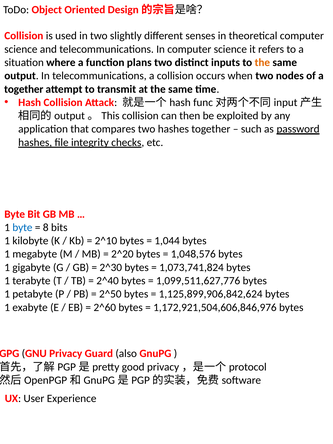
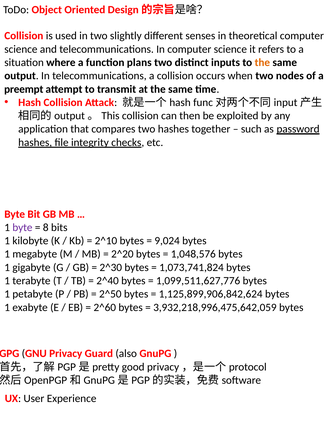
together: together -> preempt (24, 89)
byte colour: blue -> purple (22, 227)
1,044: 1,044 -> 9,024 (167, 241)
1,172,921,504,606,846,976: 1,172,921,504,606,846,976 -> 3,932,218,996,475,642,059 (215, 307)
